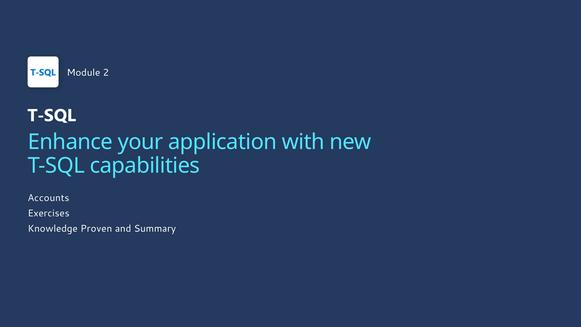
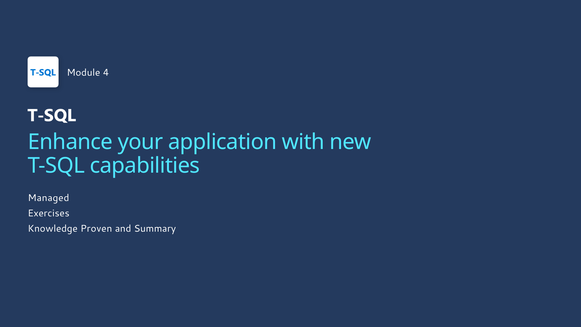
2: 2 -> 4 (106, 72)
Accounts: Accounts -> Managed (48, 198)
